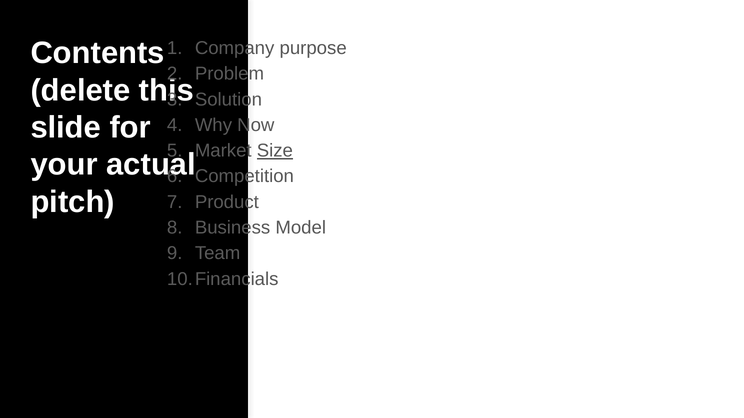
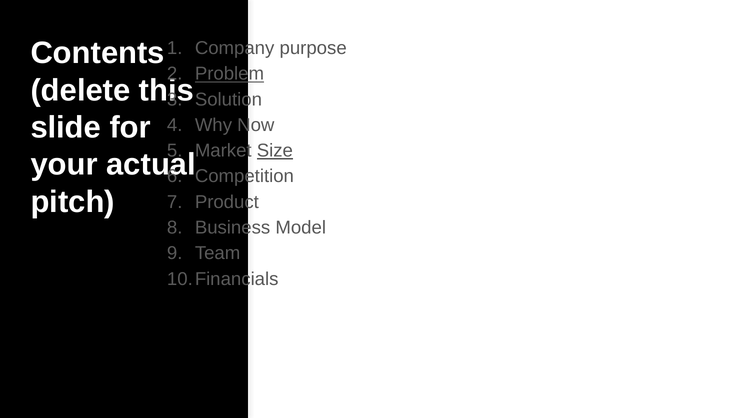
Problem underline: none -> present (229, 74)
